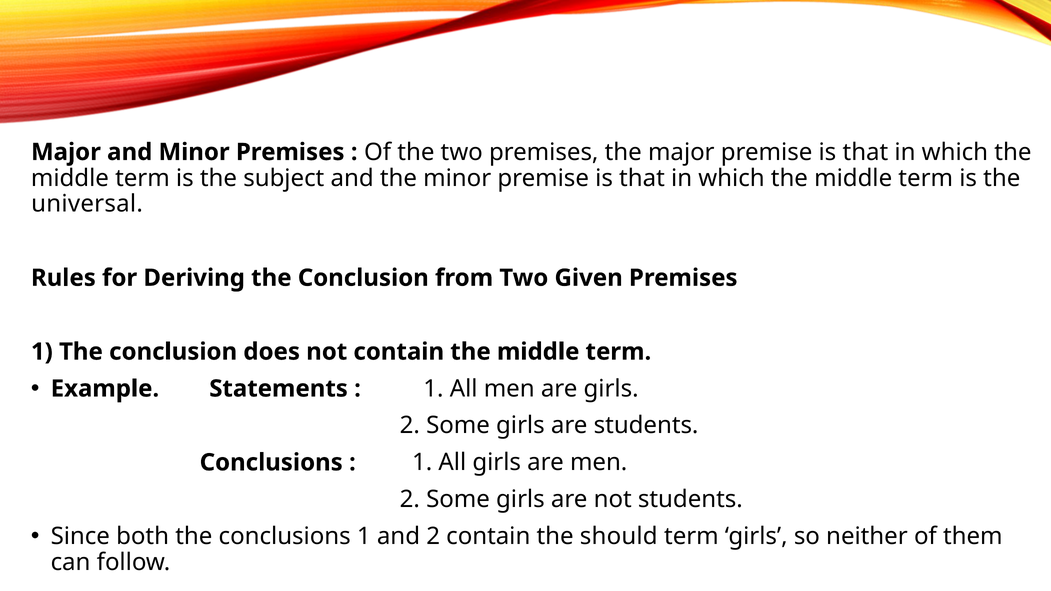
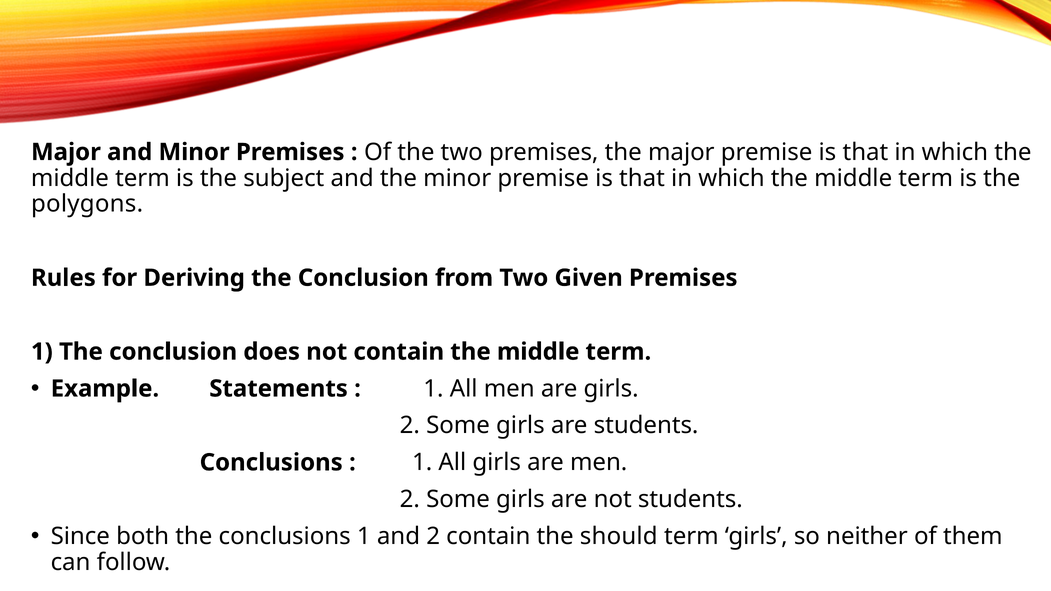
universal: universal -> polygons (87, 204)
